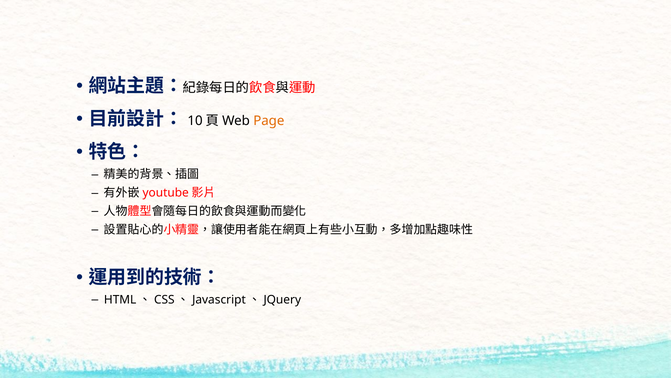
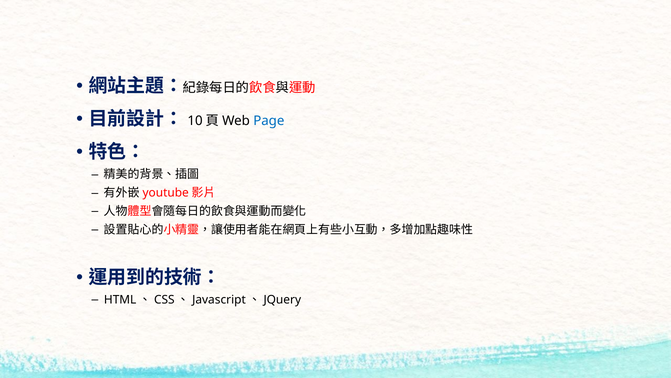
Page colour: orange -> blue (269, 121)
